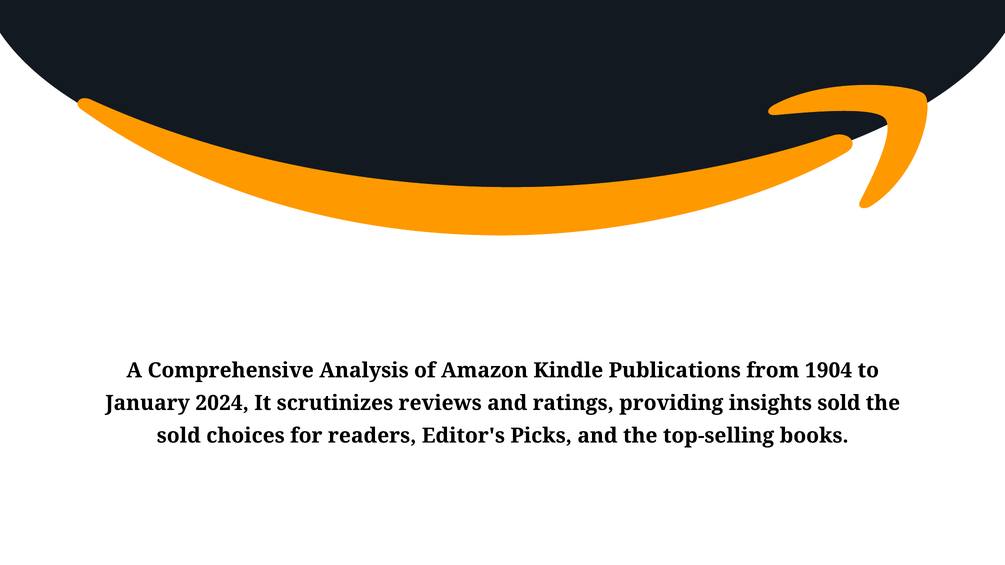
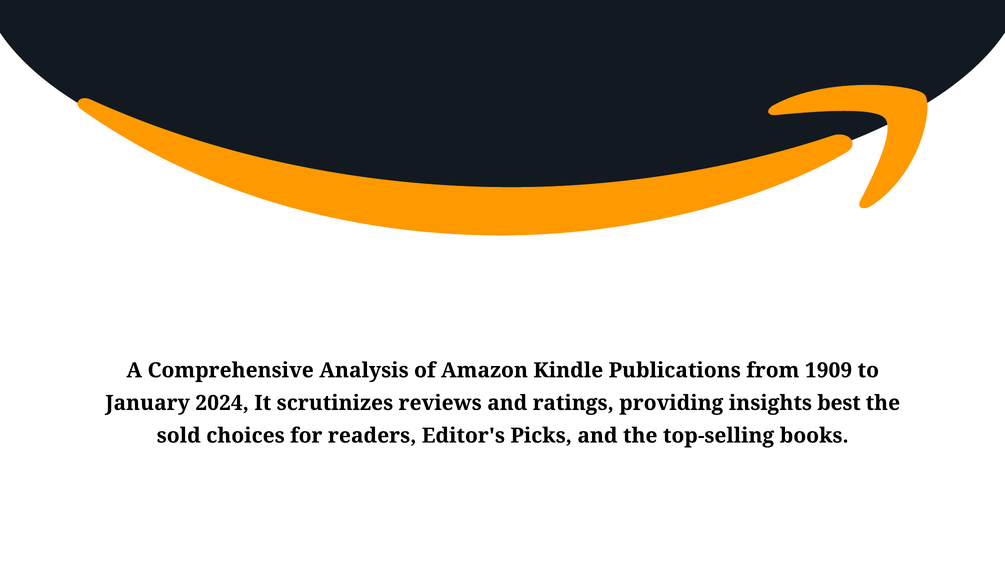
1904: 1904 -> 1909 (829, 371)
insights sold: sold -> best (839, 403)
